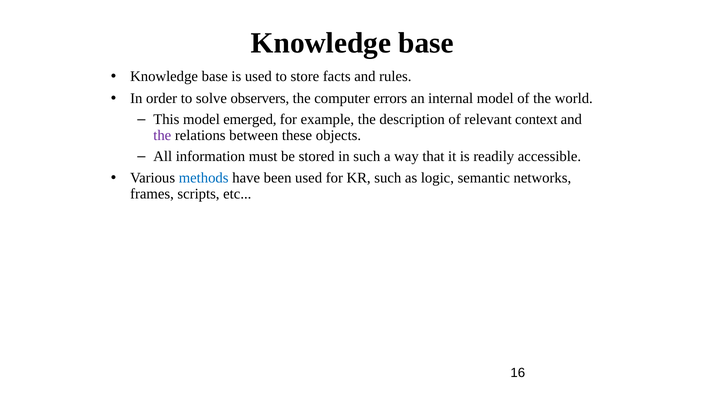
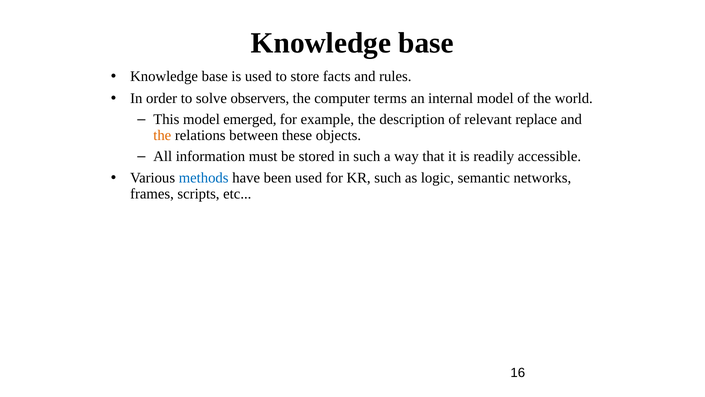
errors: errors -> terms (390, 98)
context: context -> replace (536, 119)
the colour: purple -> orange (162, 135)
